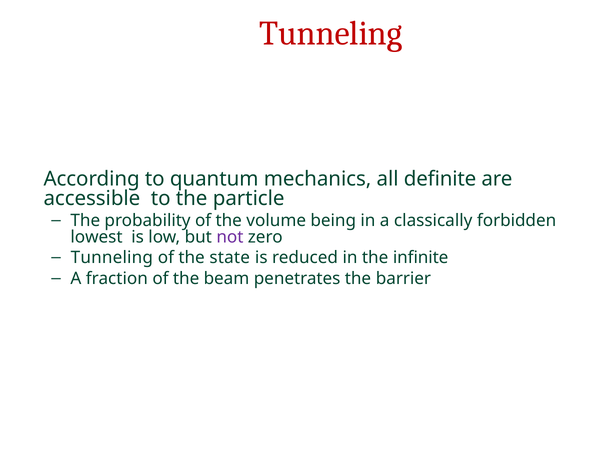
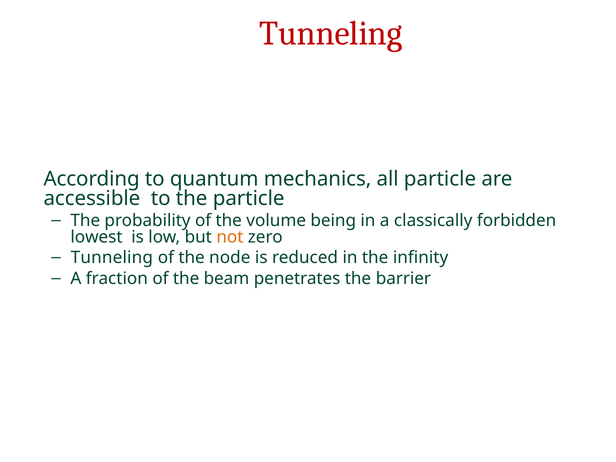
all definite: definite -> particle (440, 179)
not colour: purple -> orange (230, 237)
state: state -> node (230, 258)
infinite: infinite -> infinity (421, 258)
